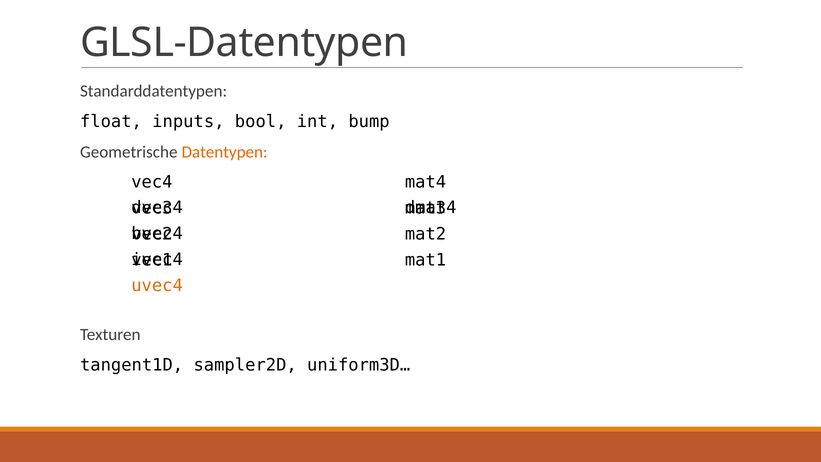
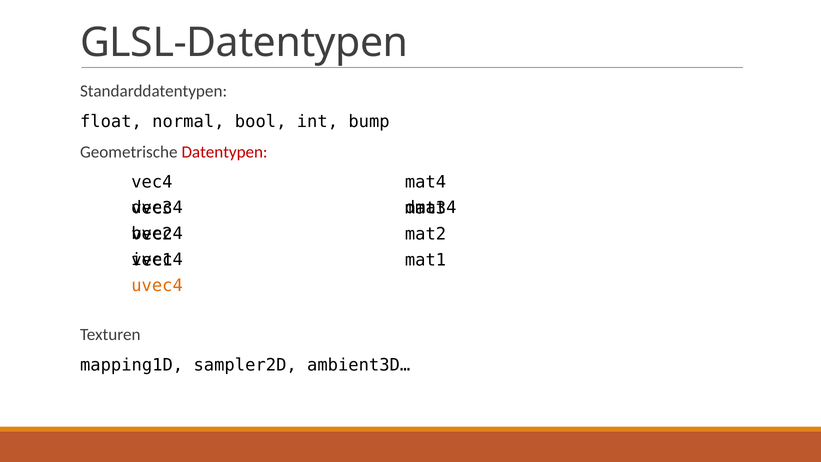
inputs: inputs -> normal (188, 121)
Datentypen colour: orange -> red (225, 152)
tangent1D: tangent1D -> mapping1D (132, 365)
uniform3D…: uniform3D… -> ambient3D… (359, 365)
